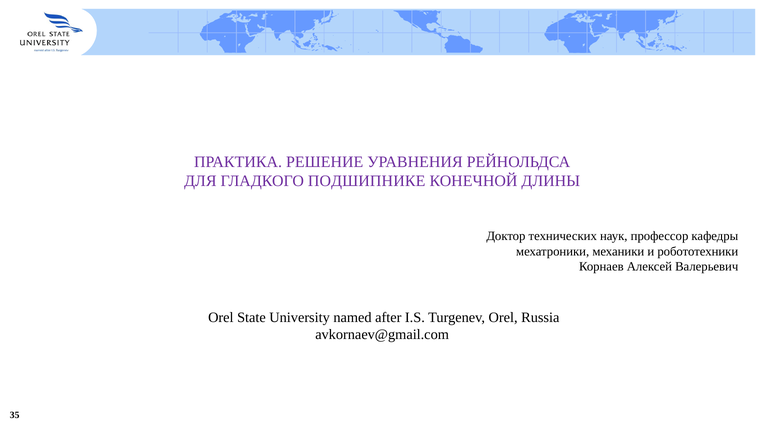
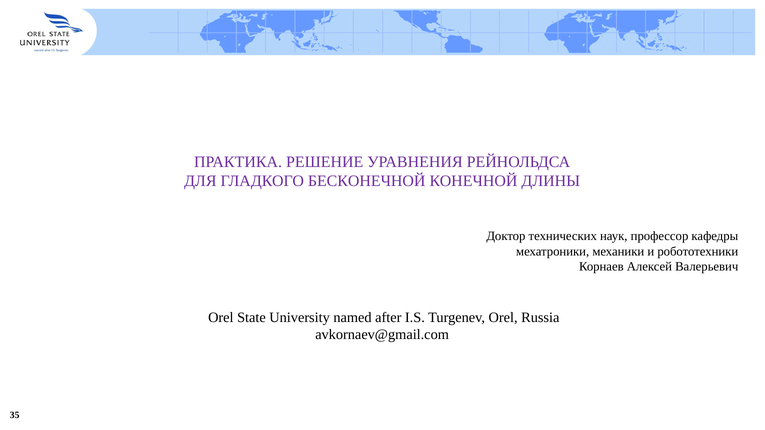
ПОДШИПНИКЕ: ПОДШИПНИКЕ -> БЕСКОНЕЧНОЙ (367, 181)
